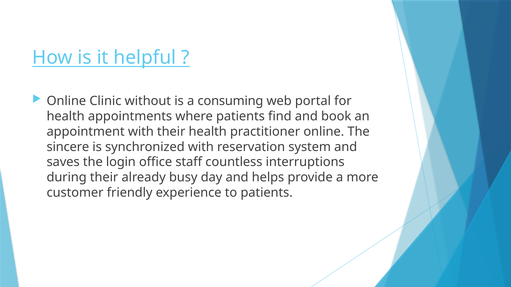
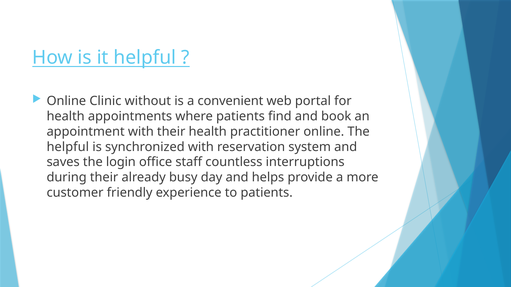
consuming: consuming -> convenient (230, 101)
sincere: sincere -> helpful (68, 147)
